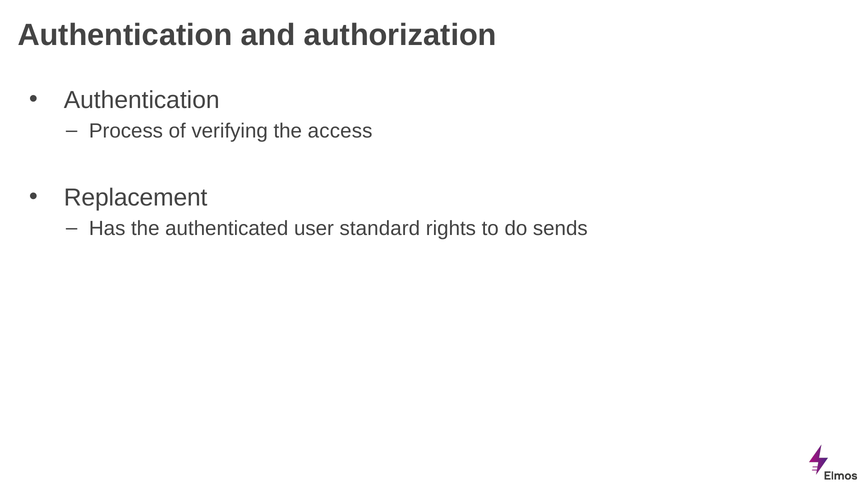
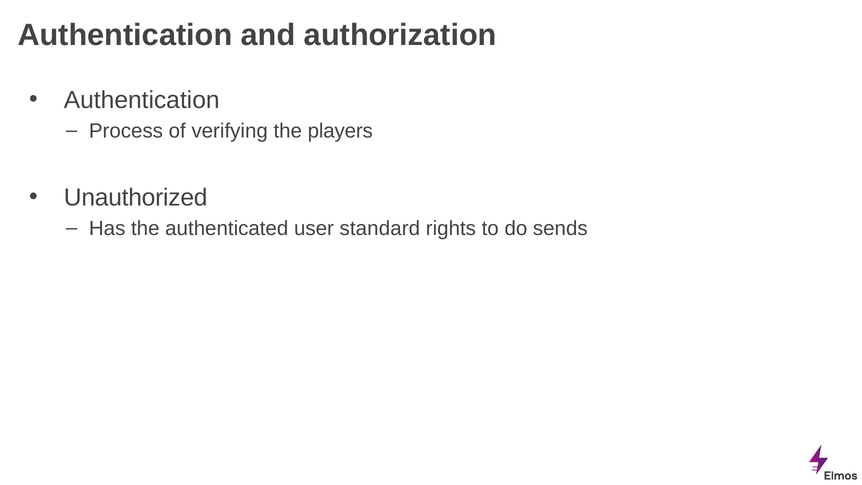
access: access -> players (340, 131)
Replacement: Replacement -> Unauthorized (136, 198)
